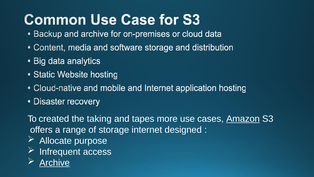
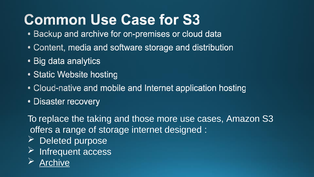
created: created -> replace (54, 119)
tapes: tapes -> those (143, 119)
Amazon underline: present -> none (243, 119)
Allocate: Allocate -> Deleted (55, 141)
